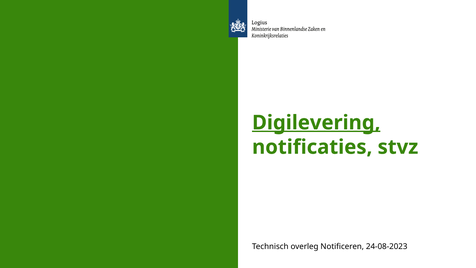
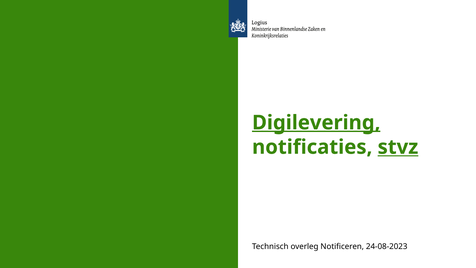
stvz underline: none -> present (398, 147)
